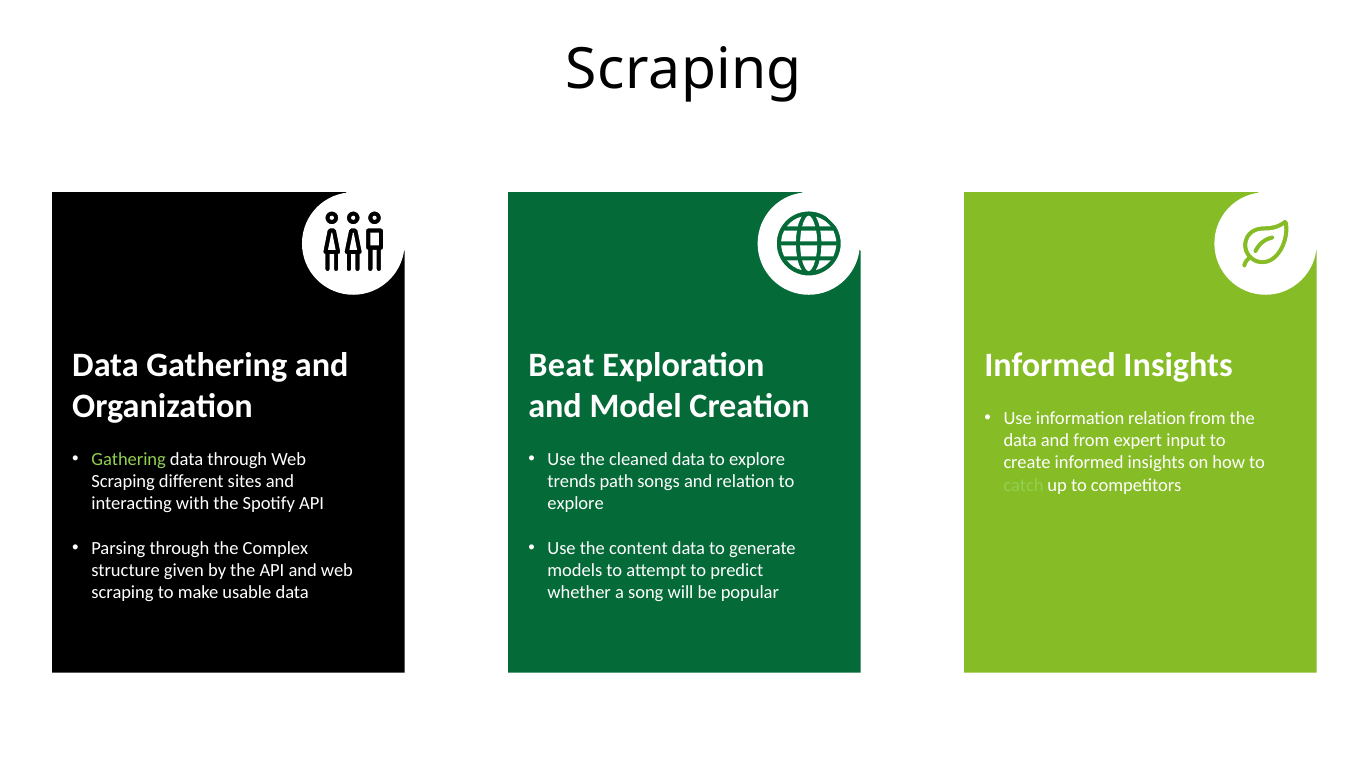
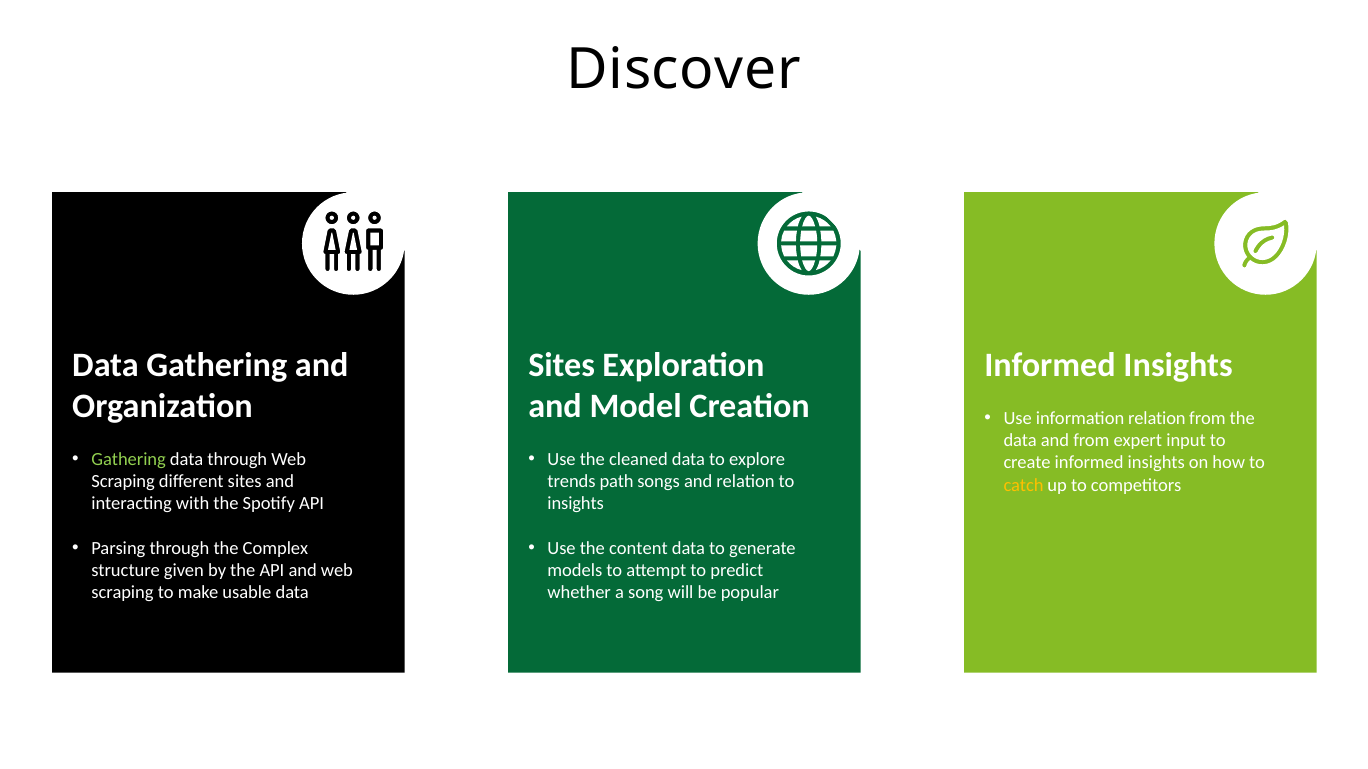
Scraping: Scraping -> Discover (684, 70)
Beat: Beat -> Sites (562, 366)
catch colour: light green -> yellow (1024, 485)
explore: explore -> insights (576, 504)
